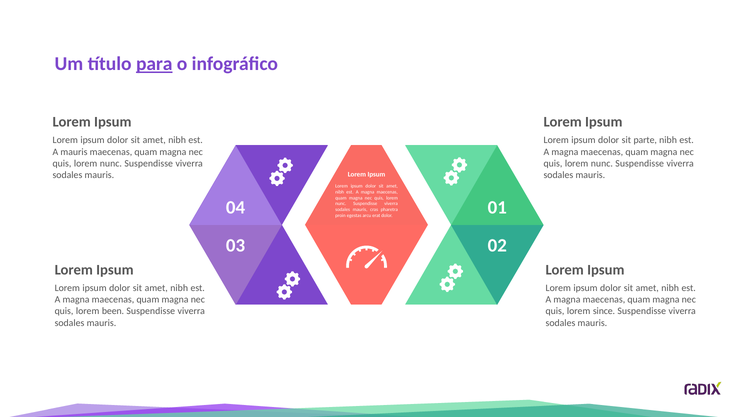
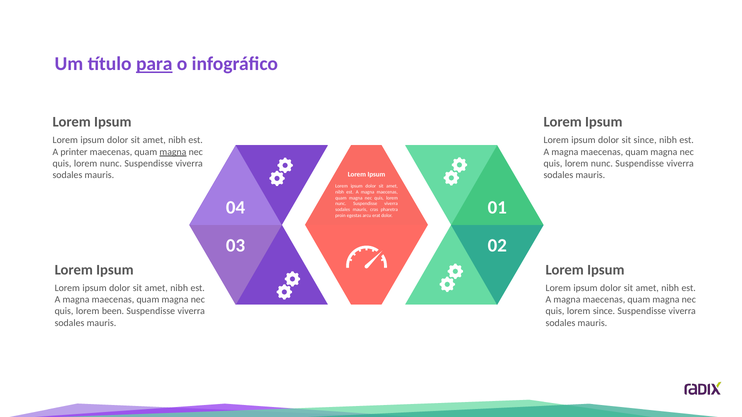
sit parte: parte -> since (645, 140)
A mauris: mauris -> printer (74, 152)
magna underline: none -> present (173, 152)
